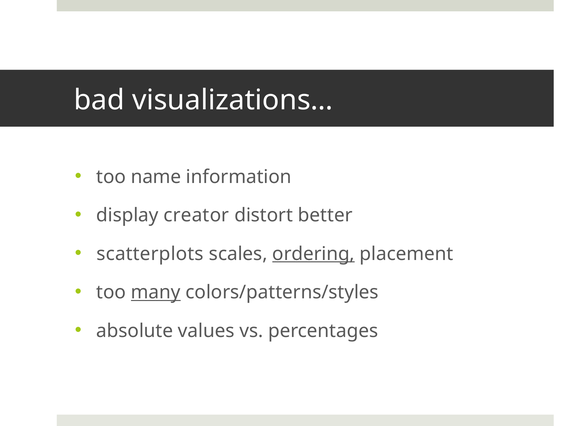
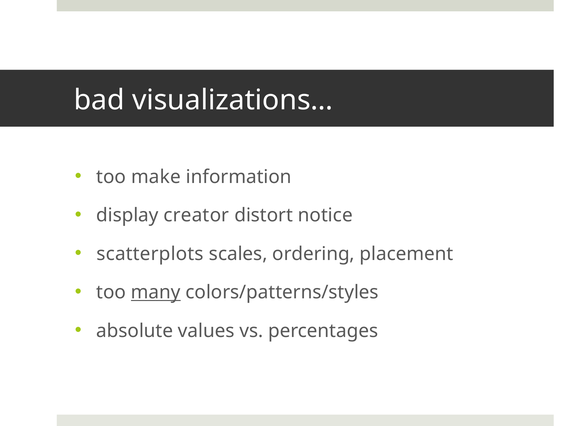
name: name -> make (156, 177)
better: better -> notice (325, 215)
ordering underline: present -> none (314, 254)
